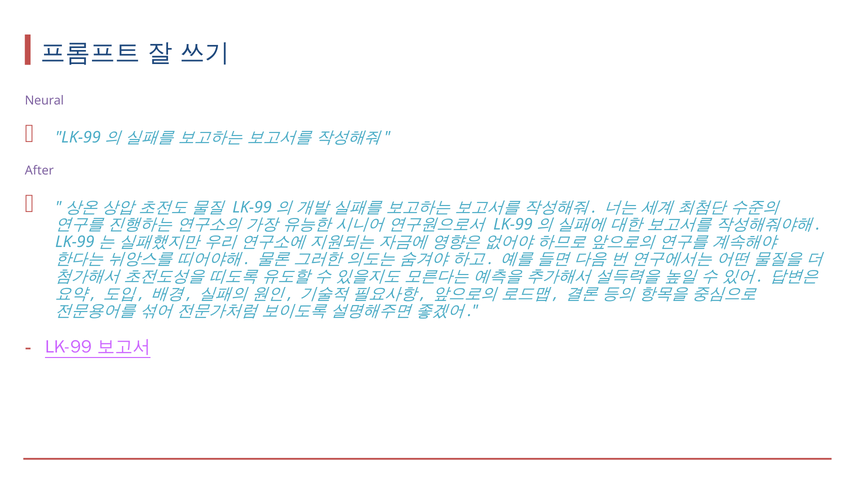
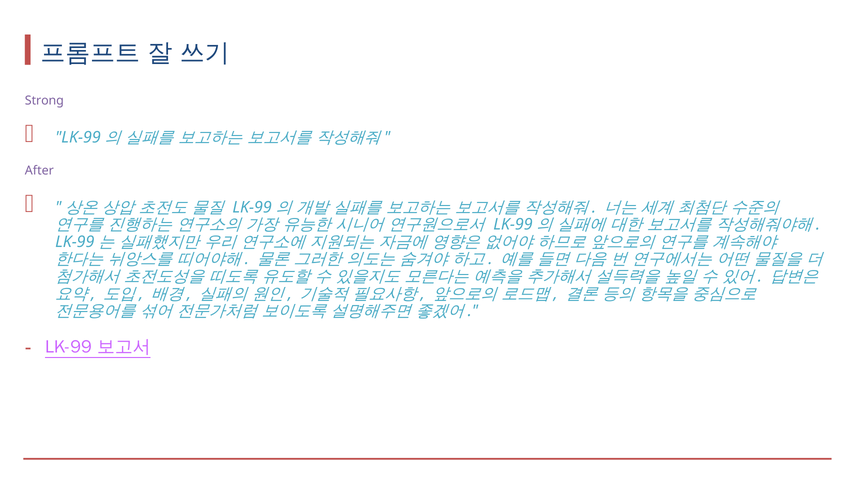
Neural: Neural -> Strong (44, 100)
